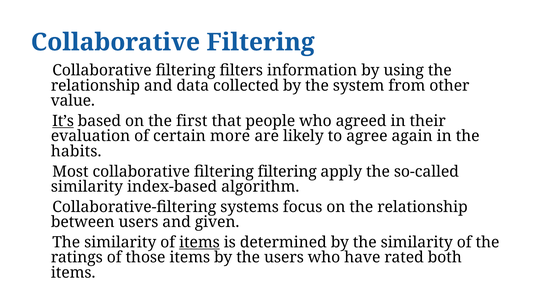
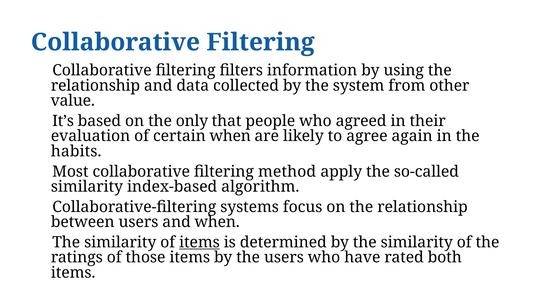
It’s underline: present -> none (63, 121)
first: first -> only (192, 121)
certain more: more -> when (230, 136)
filtering filtering: filtering -> method (287, 172)
and given: given -> when (217, 222)
